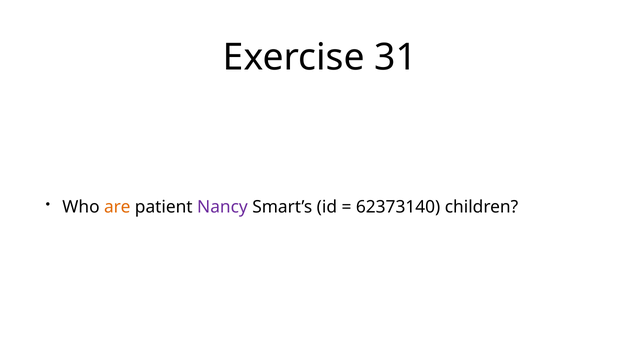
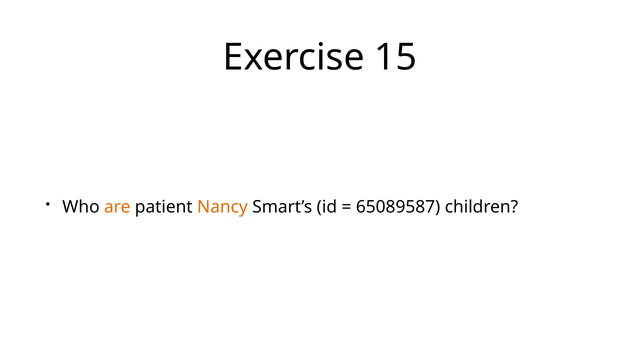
31: 31 -> 15 (396, 58)
Nancy colour: purple -> orange (222, 207)
62373140: 62373140 -> 65089587 (398, 207)
